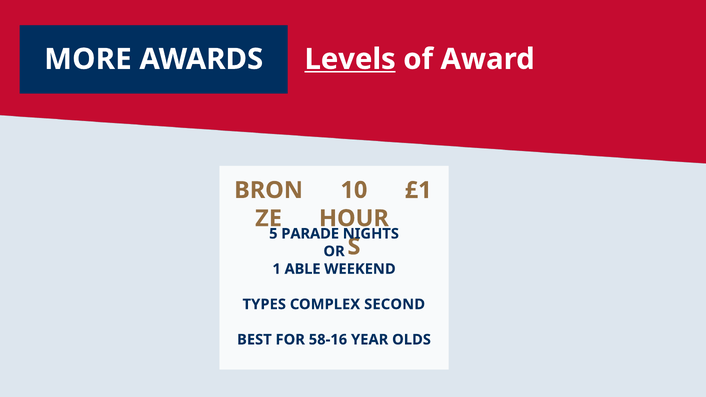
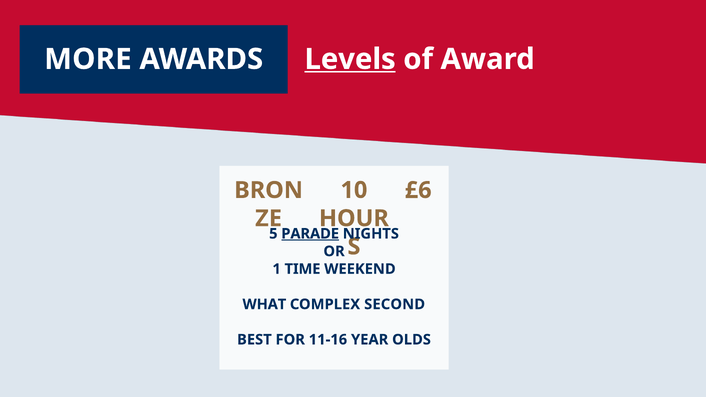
£1: £1 -> £6 (418, 190)
PARADE underline: none -> present (310, 234)
ABLE: ABLE -> TIME (303, 269)
TYPES: TYPES -> WHAT (264, 304)
58-16: 58-16 -> 11-16 (328, 340)
